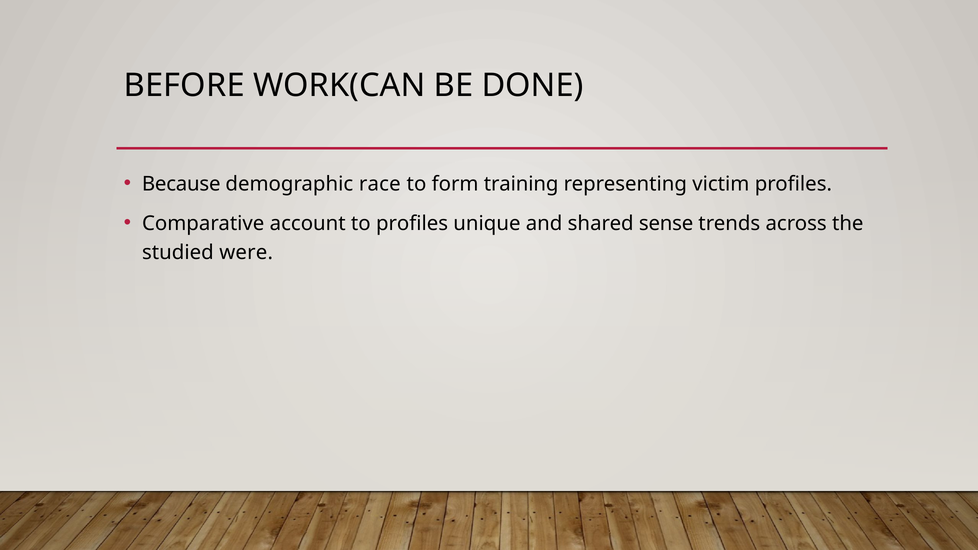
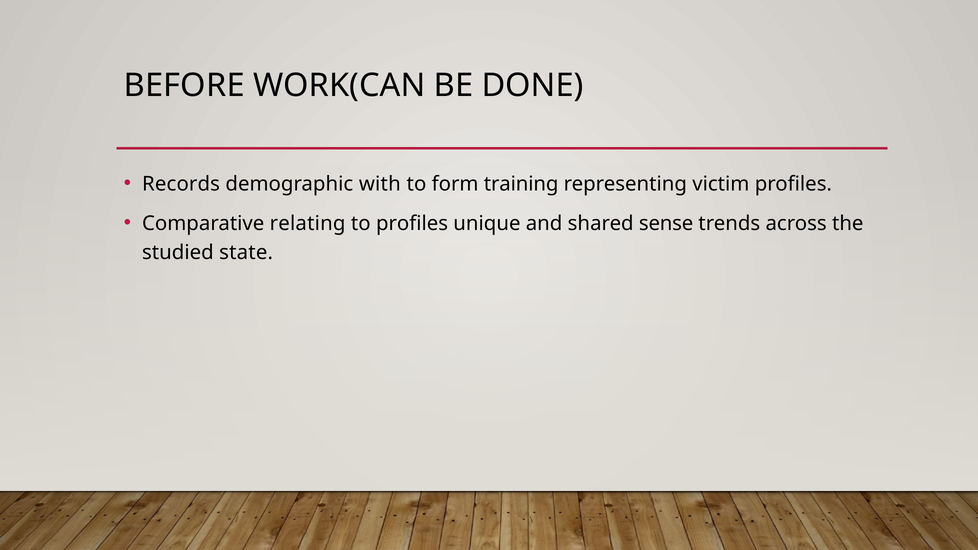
Because: Because -> Records (181, 184)
race: race -> with (380, 184)
account: account -> relating (308, 223)
were: were -> state (246, 253)
